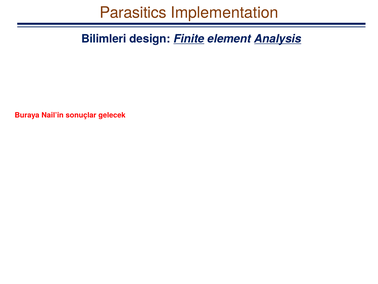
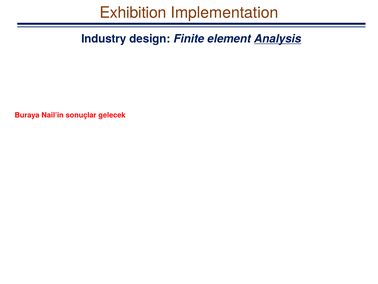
Parasitics: Parasitics -> Exhibition (133, 13)
Bilimleri: Bilimleri -> Industry (104, 39)
Finite underline: present -> none (189, 39)
